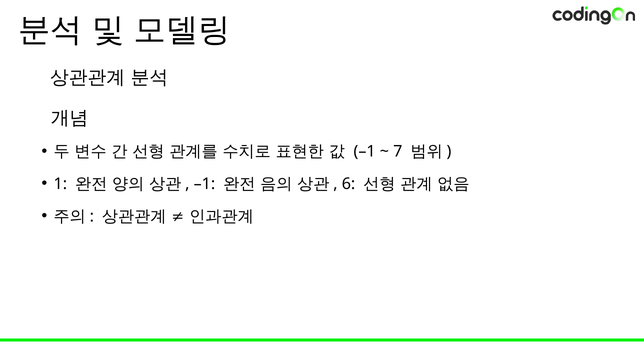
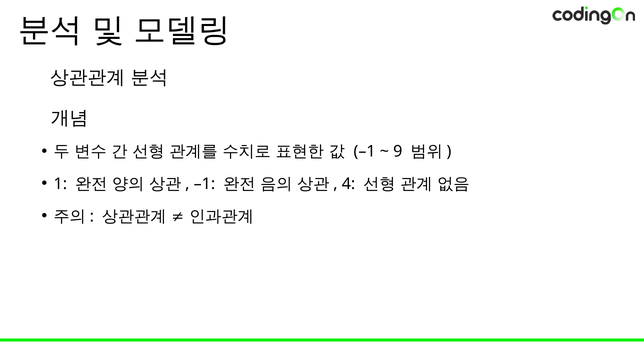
7: 7 -> 9 (398, 152)
6: 6 -> 4 (349, 184)
